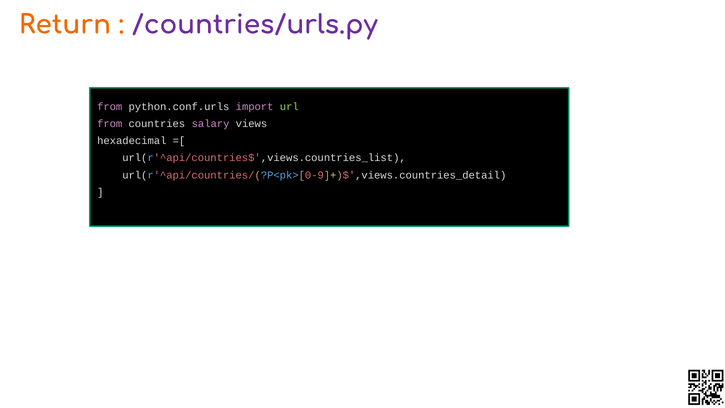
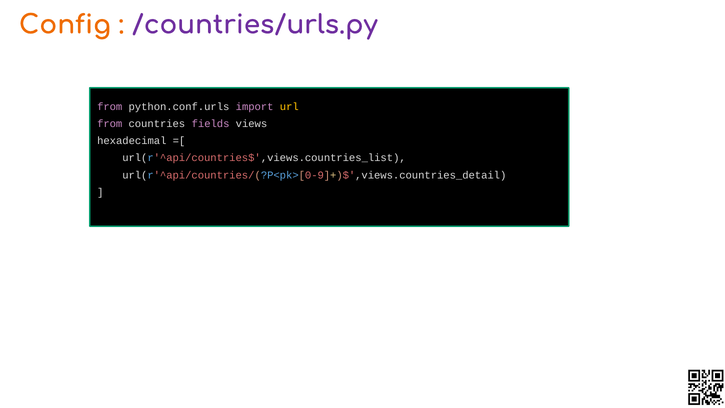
Return: Return -> Config (65, 25)
url colour: light green -> yellow (289, 107)
salary: salary -> fields (211, 124)
